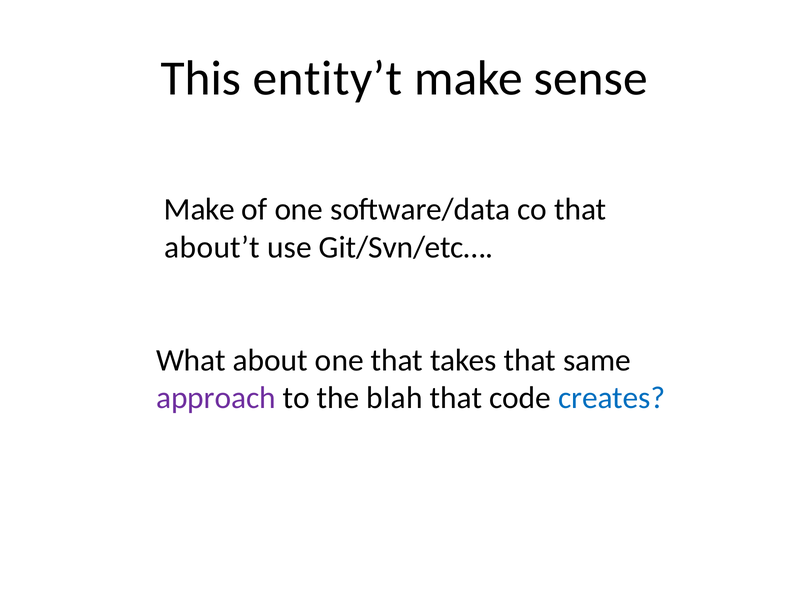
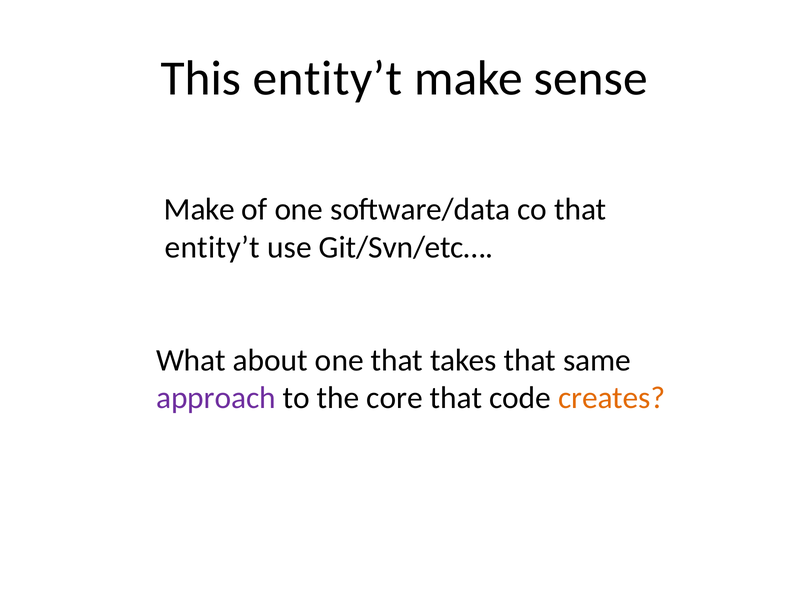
about’t: about’t -> entity’t (212, 248)
blah: blah -> core (395, 399)
creates colour: blue -> orange (612, 399)
